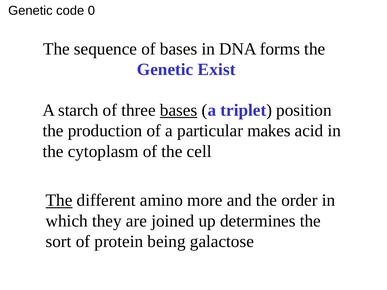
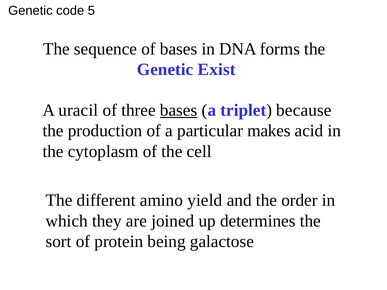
0: 0 -> 5 (91, 11)
starch: starch -> uracil (78, 110)
position: position -> because (304, 110)
The underline: present -> none (59, 200)
more: more -> yield (205, 200)
